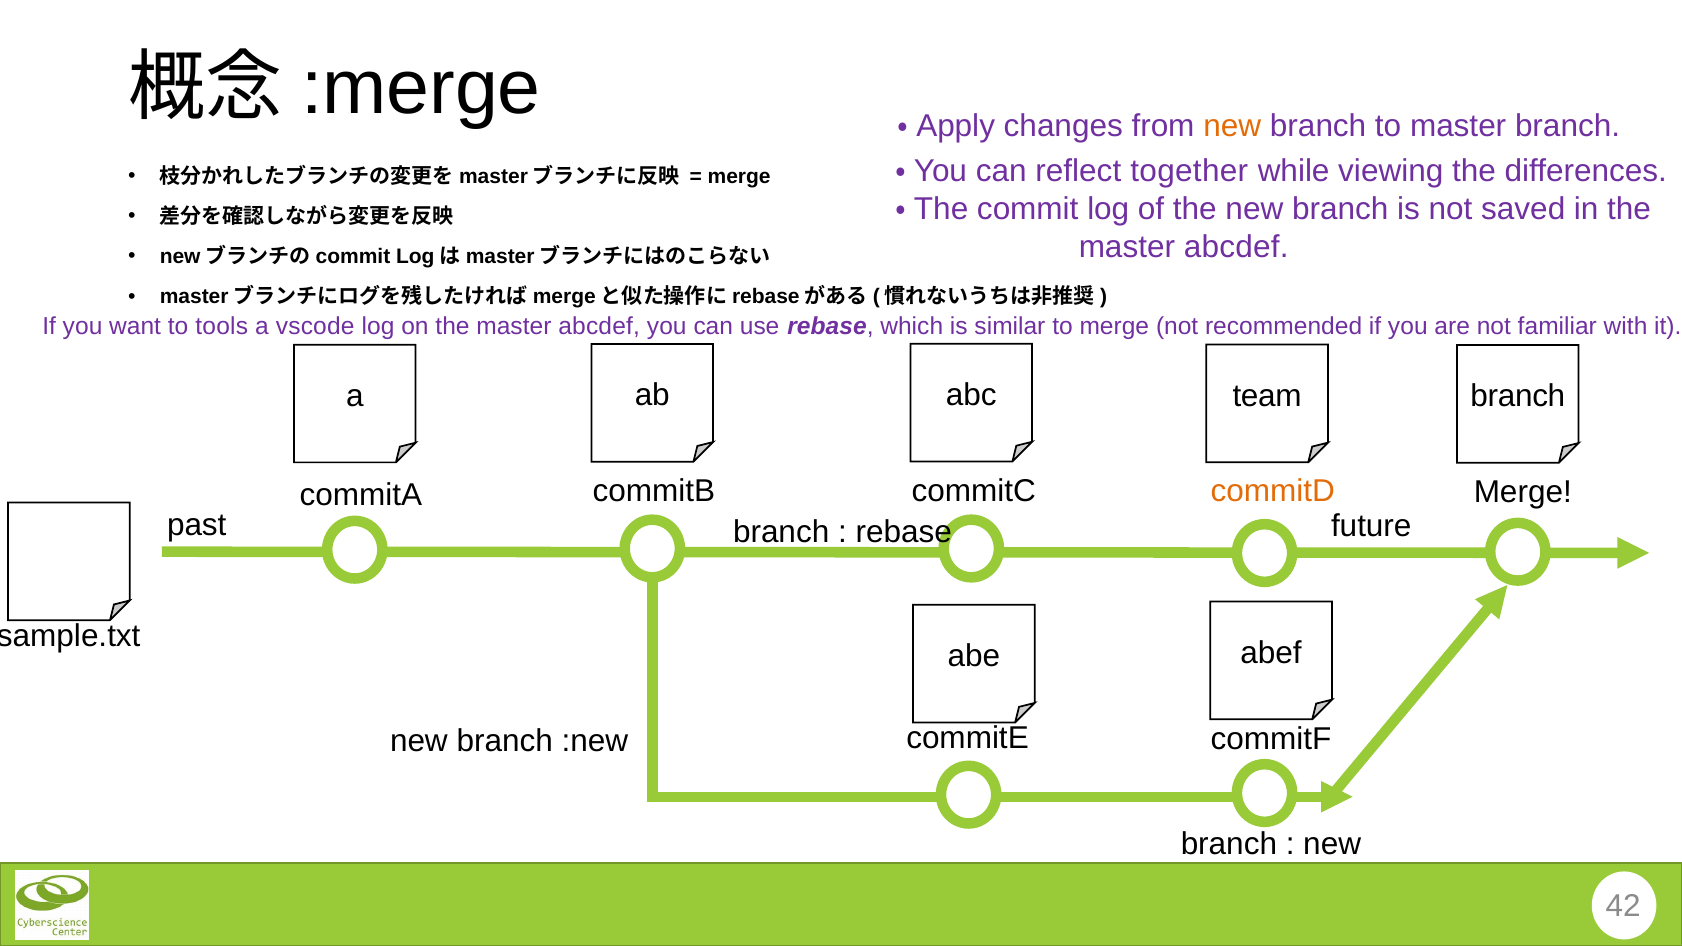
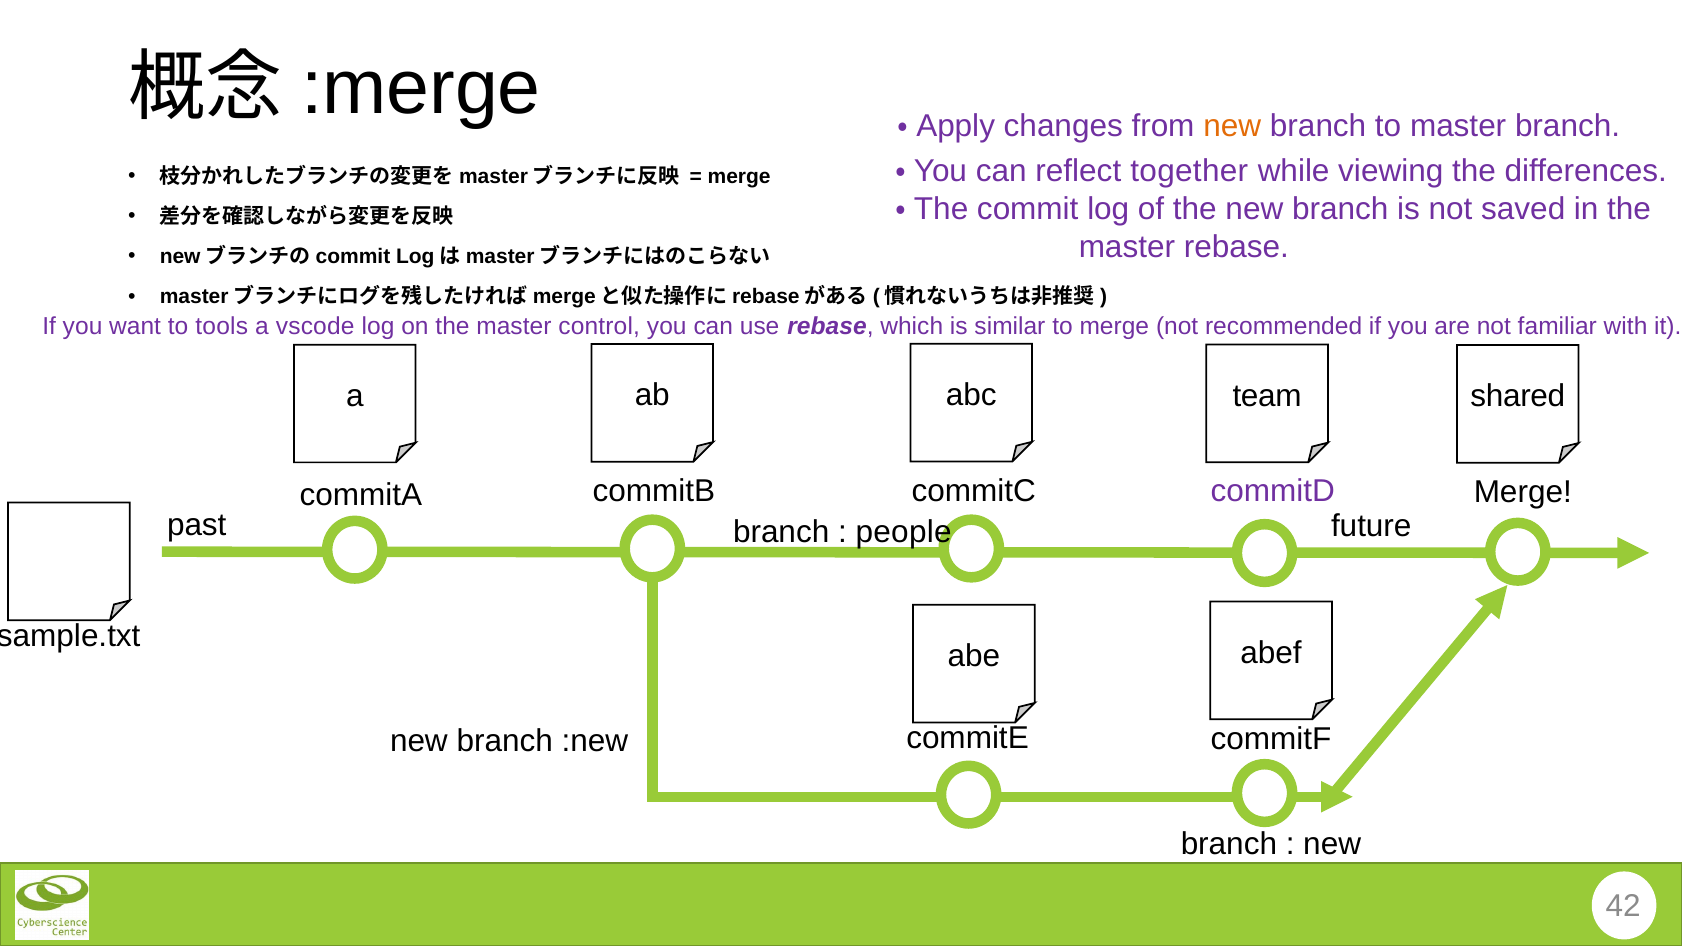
abcdef: abcdef -> rebase (1236, 247)
on the master abcdef: abcdef -> control (599, 327)
branch: branch -> shared (1518, 396)
commitD colour: orange -> purple (1273, 491)
rebase: rebase -> people (904, 532)
